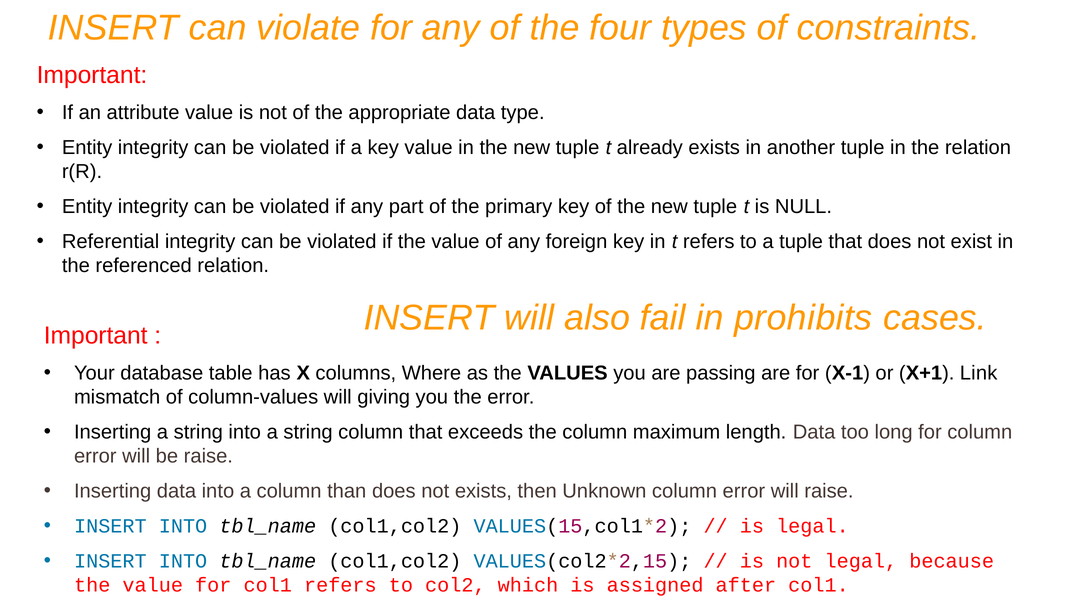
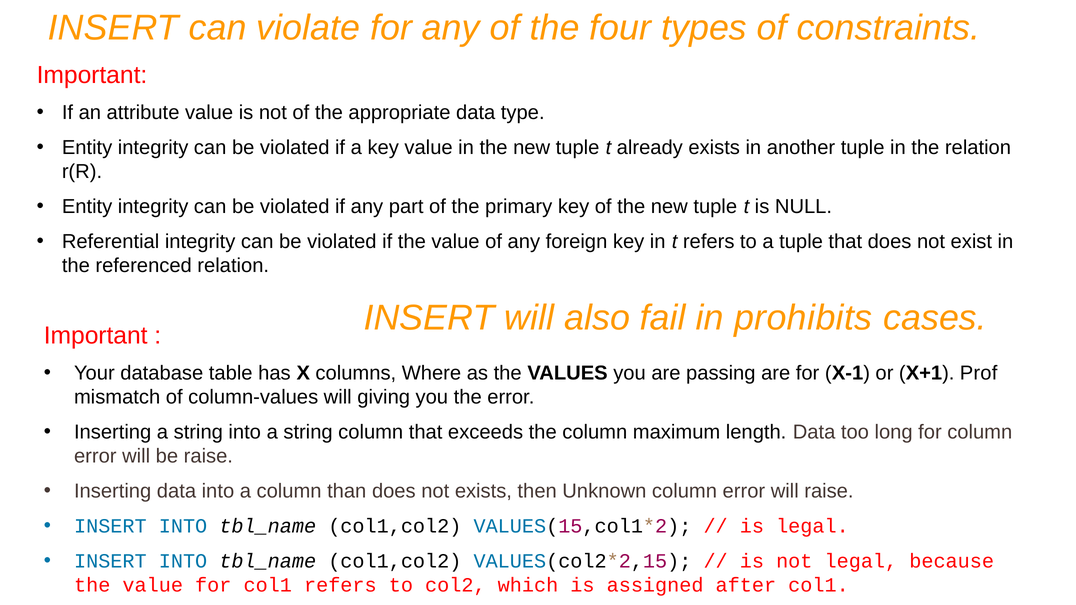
Link: Link -> Prof (979, 373)
